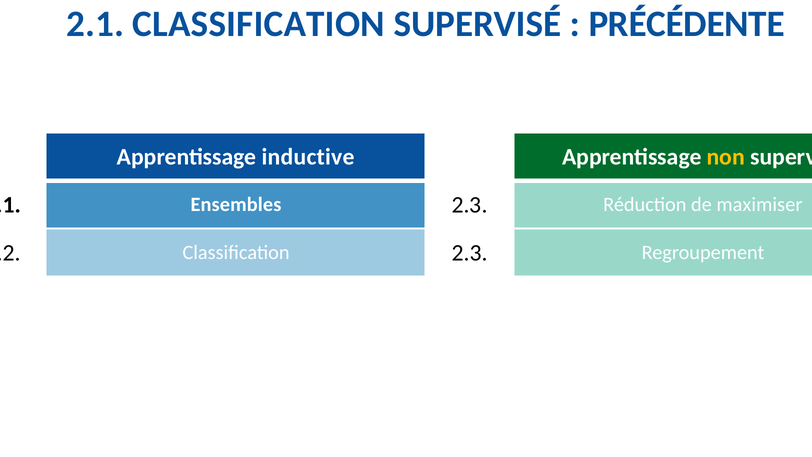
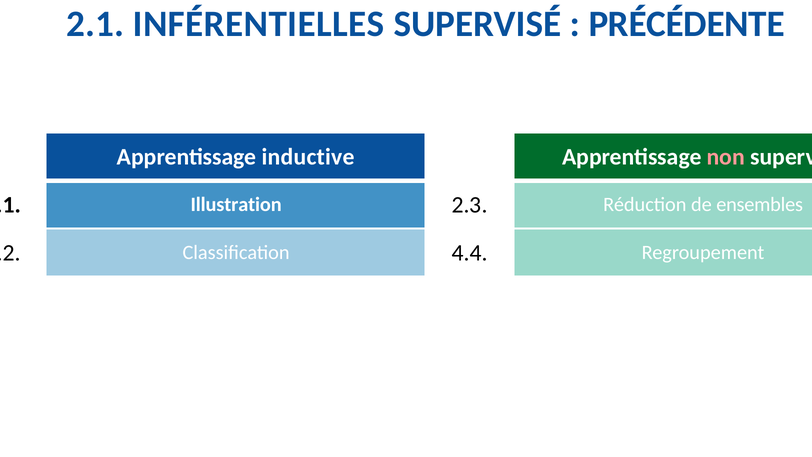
2.1 CLASSIFICATION: CLASSIFICATION -> INFÉRENTIELLES (259, 24)
non colour: yellow -> pink (726, 157)
Ensembles: Ensembles -> Illustration (236, 205)
maximiser: maximiser -> ensembles (760, 205)
Classification 2.3: 2.3 -> 4.4 (470, 253)
